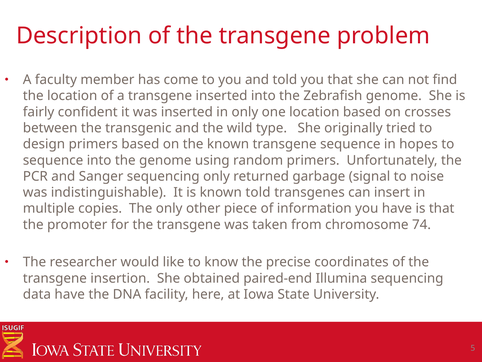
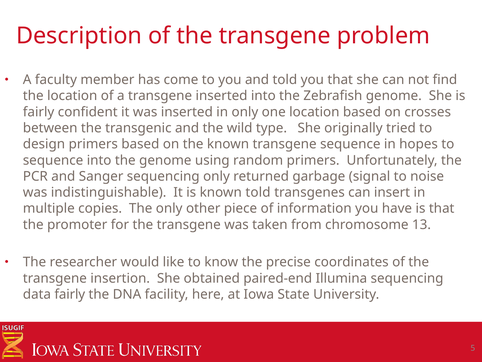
74: 74 -> 13 (422, 224)
data have: have -> fairly (70, 294)
